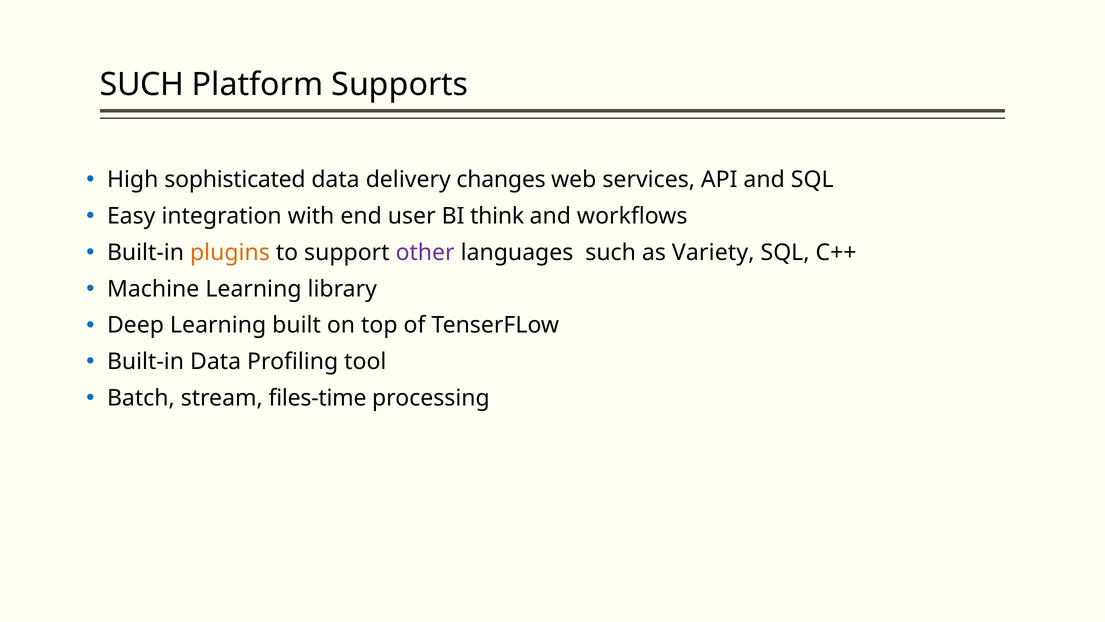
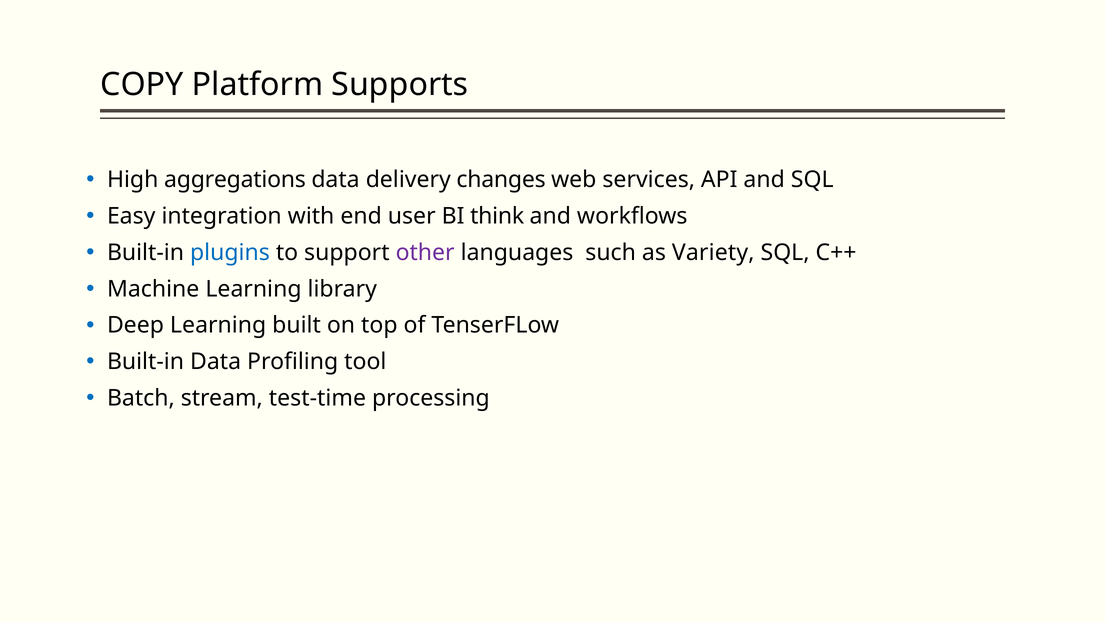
SUCH: SUCH -> COPY (142, 85)
sophisticated: sophisticated -> aggregations (235, 180)
plugins colour: orange -> blue (230, 252)
files-time: files-time -> test-time (317, 398)
